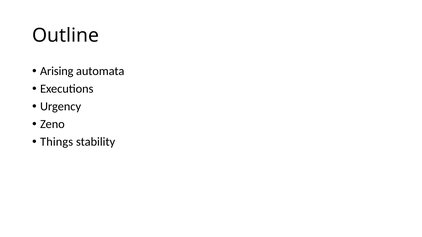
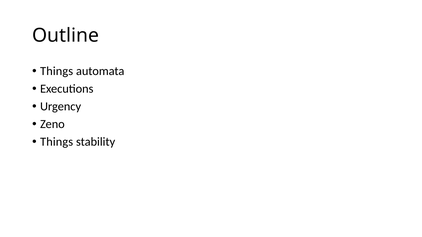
Arising: Arising -> Things (57, 71)
